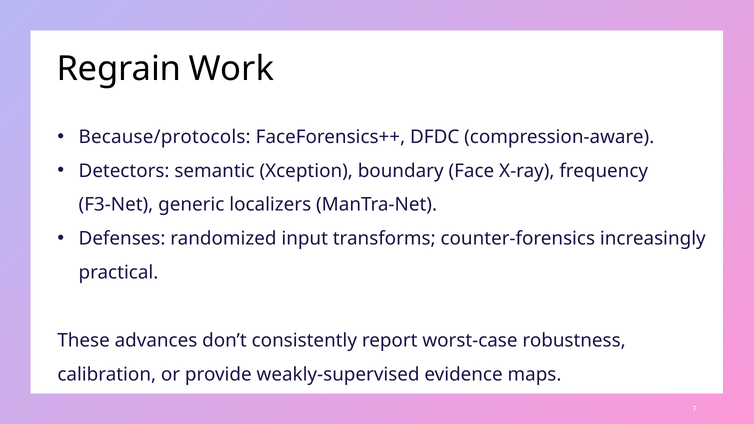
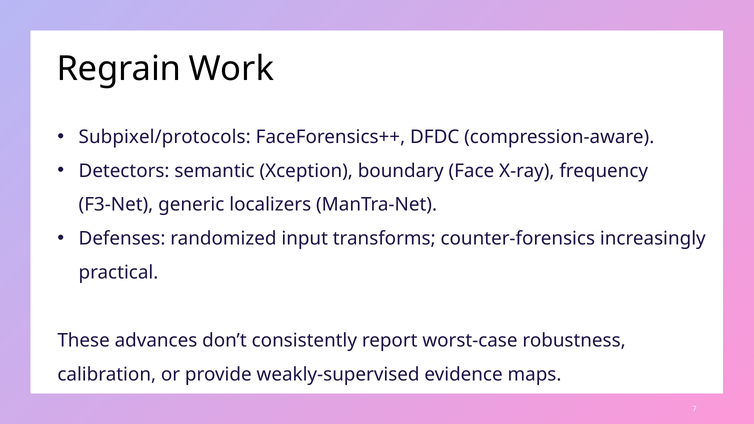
Because/protocols: Because/protocols -> Subpixel/protocols (165, 137)
